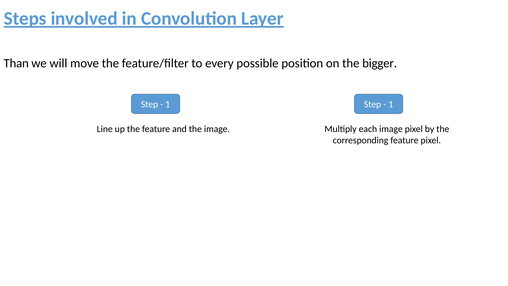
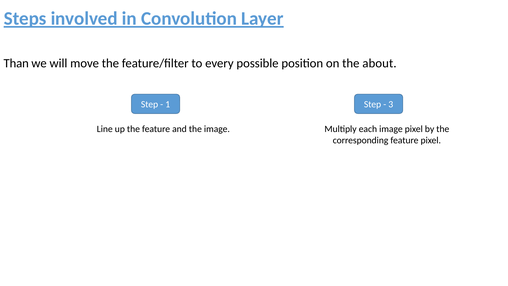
bigger: bigger -> about (379, 63)
1: 1 -> 3 (391, 104)
